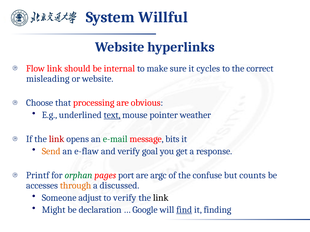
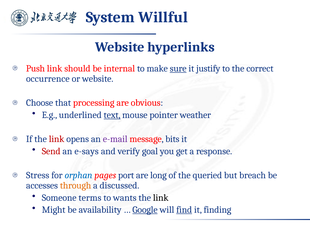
Flow: Flow -> Push (35, 69)
sure underline: none -> present (178, 69)
cycles: cycles -> justify (208, 69)
misleading: misleading -> occurrence (48, 79)
e-mail colour: green -> purple (115, 139)
Send colour: orange -> red (51, 152)
e-flaw: e-flaw -> e-says (87, 152)
Printf: Printf -> Stress (38, 176)
orphan colour: green -> blue (78, 176)
argc: argc -> long (158, 176)
confuse: confuse -> queried (207, 176)
counts: counts -> breach (253, 176)
adjust: adjust -> terms (90, 198)
to verify: verify -> wants (125, 198)
declaration: declaration -> availability (100, 210)
Google underline: none -> present (145, 210)
